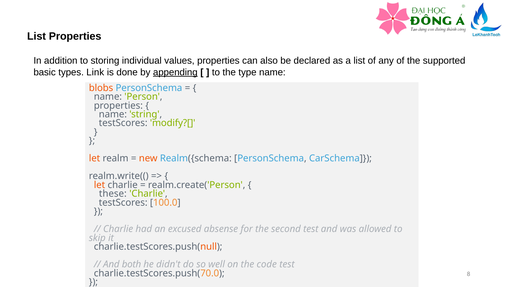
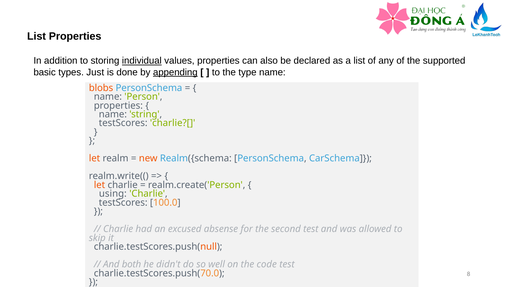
individual underline: none -> present (142, 61)
Link: Link -> Just (95, 72)
modify?[: modify?[ -> charlie?[ (173, 123)
these: these -> using (113, 193)
